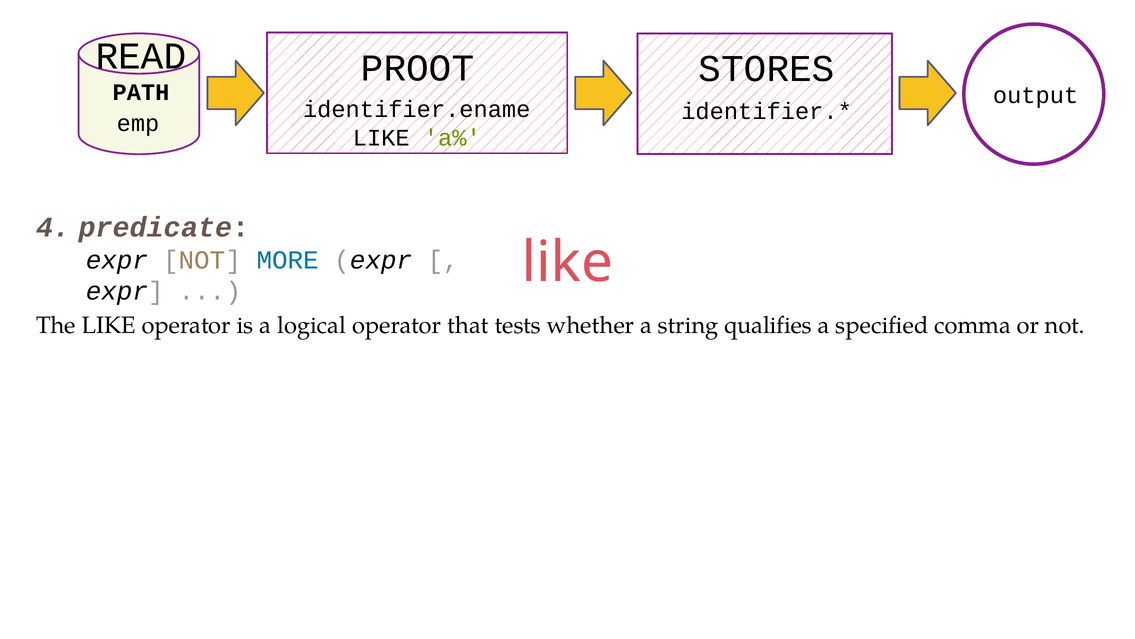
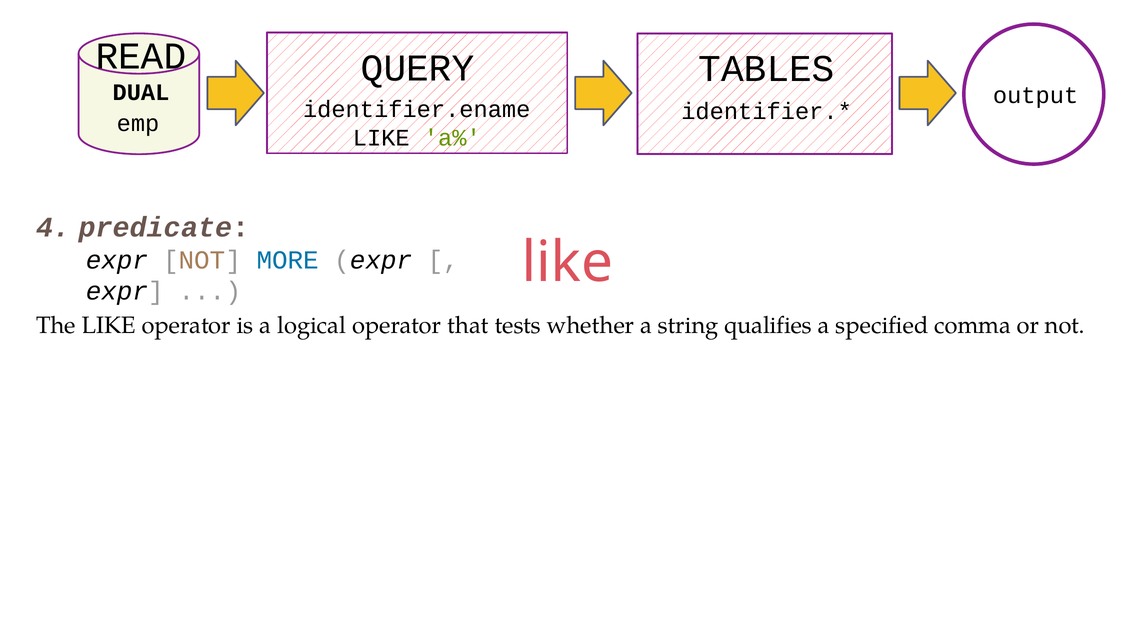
PROOT: PROOT -> QUERY (418, 68)
STORES: STORES -> TABLES (767, 69)
PATH: PATH -> DUAL (141, 92)
